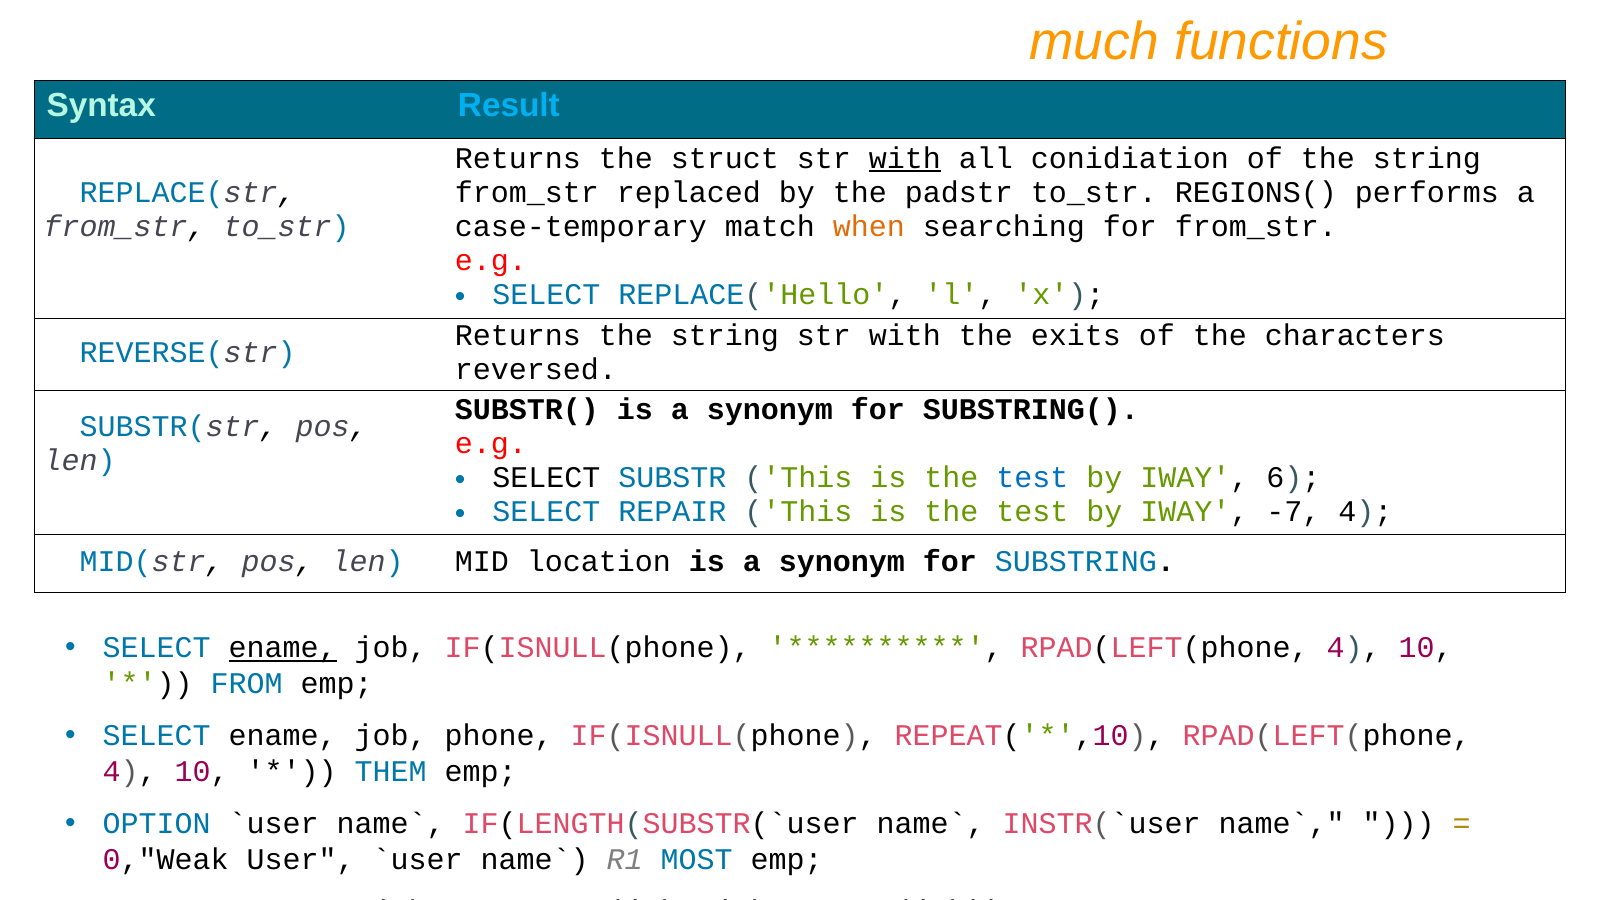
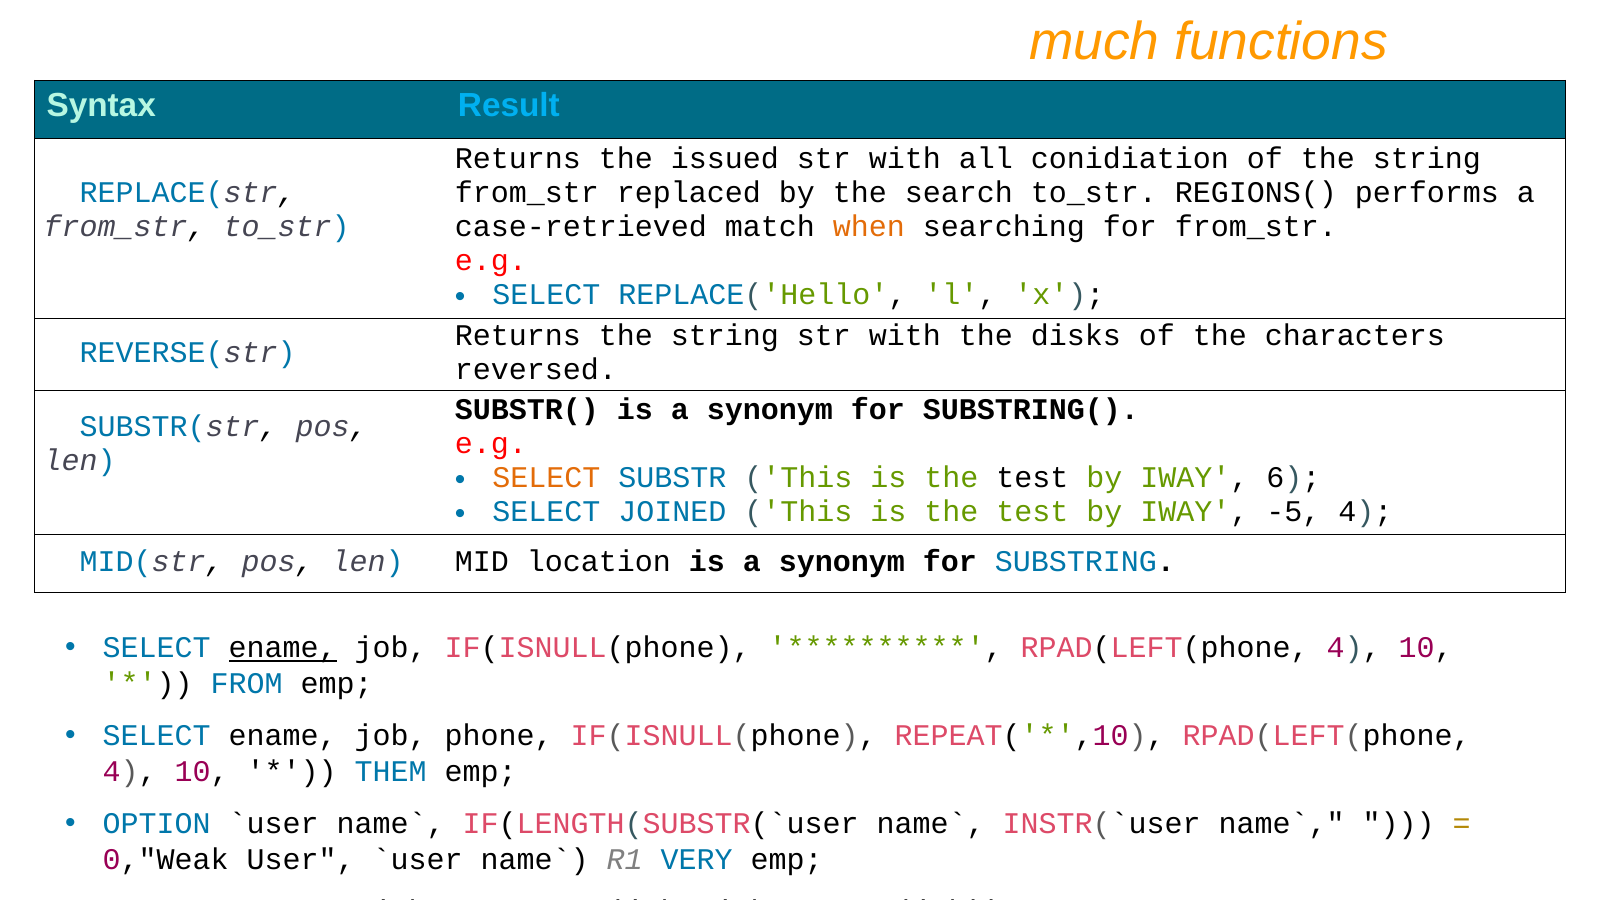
struct: struct -> issued (725, 158)
with underline: present -> none (905, 158)
padstr: padstr -> search (959, 192)
case-temporary: case-temporary -> case-retrieved (581, 226)
exits: exits -> disks (1076, 335)
SELECT colour: black -> orange (546, 478)
test colour: blue -> black (1032, 478)
REPAIR: REPAIR -> JOINED (672, 512)
-7: -7 -> -5 (1293, 512)
MOST: MOST -> VERY (697, 860)
